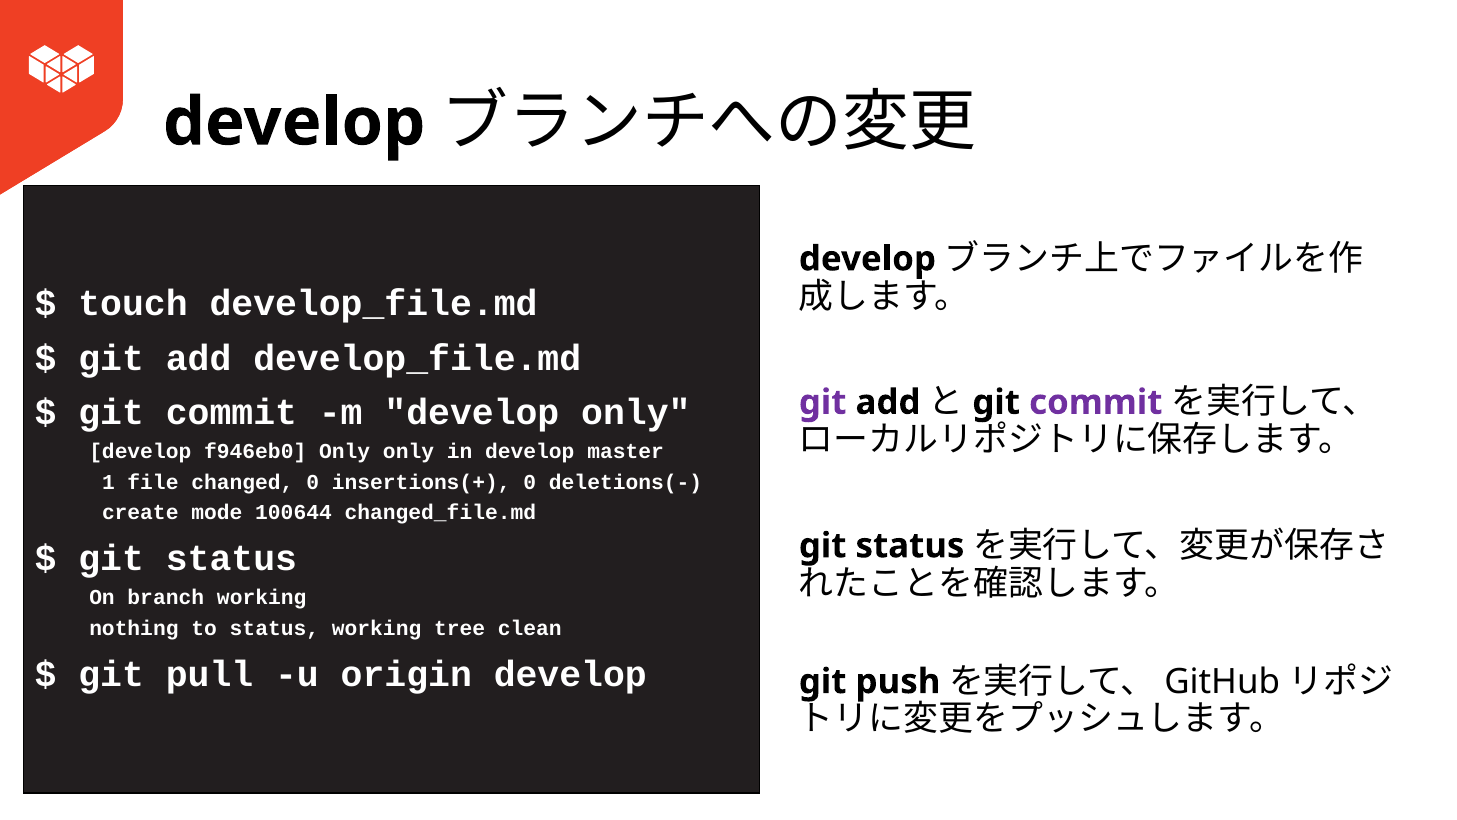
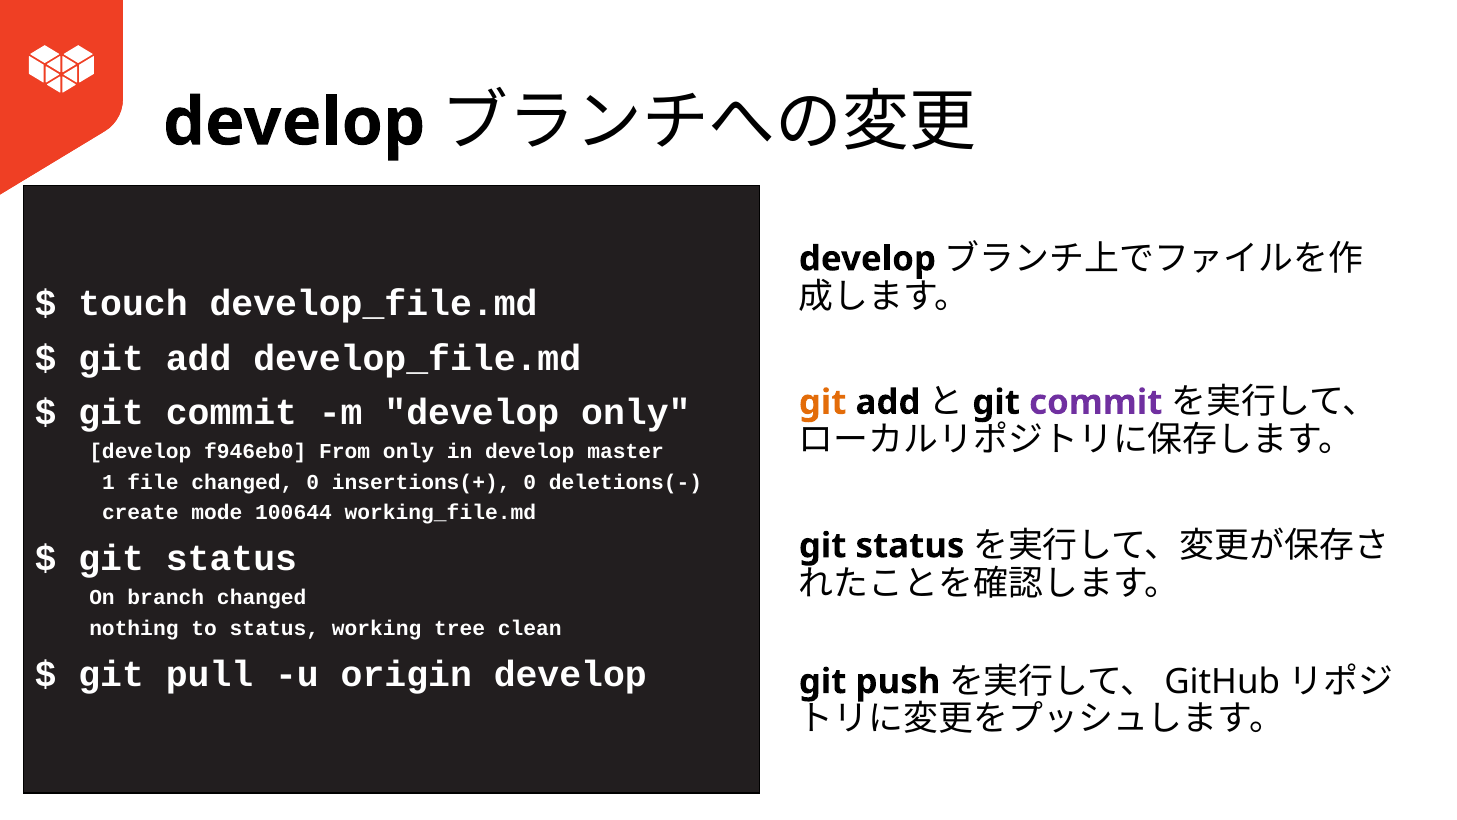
git colour: purple -> orange (823, 402)
f946eb0 Only: Only -> From (345, 451)
changed_file.md: changed_file.md -> working_file.md (440, 512)
branch working: working -> changed (262, 597)
